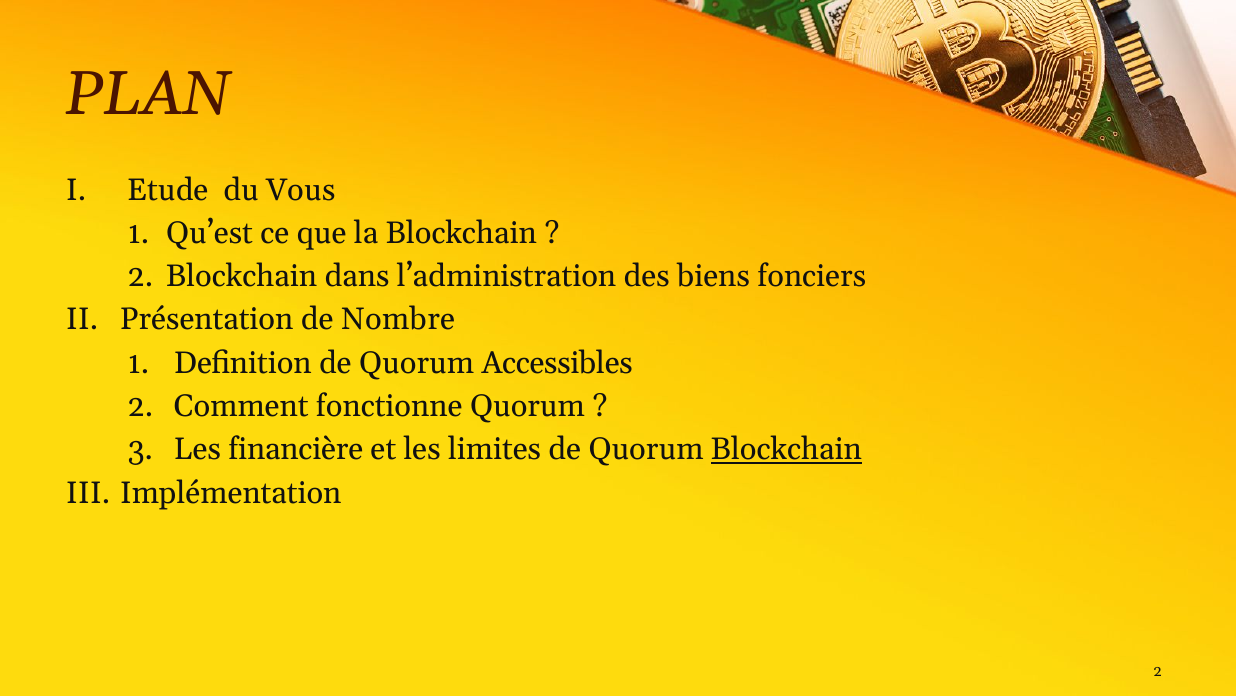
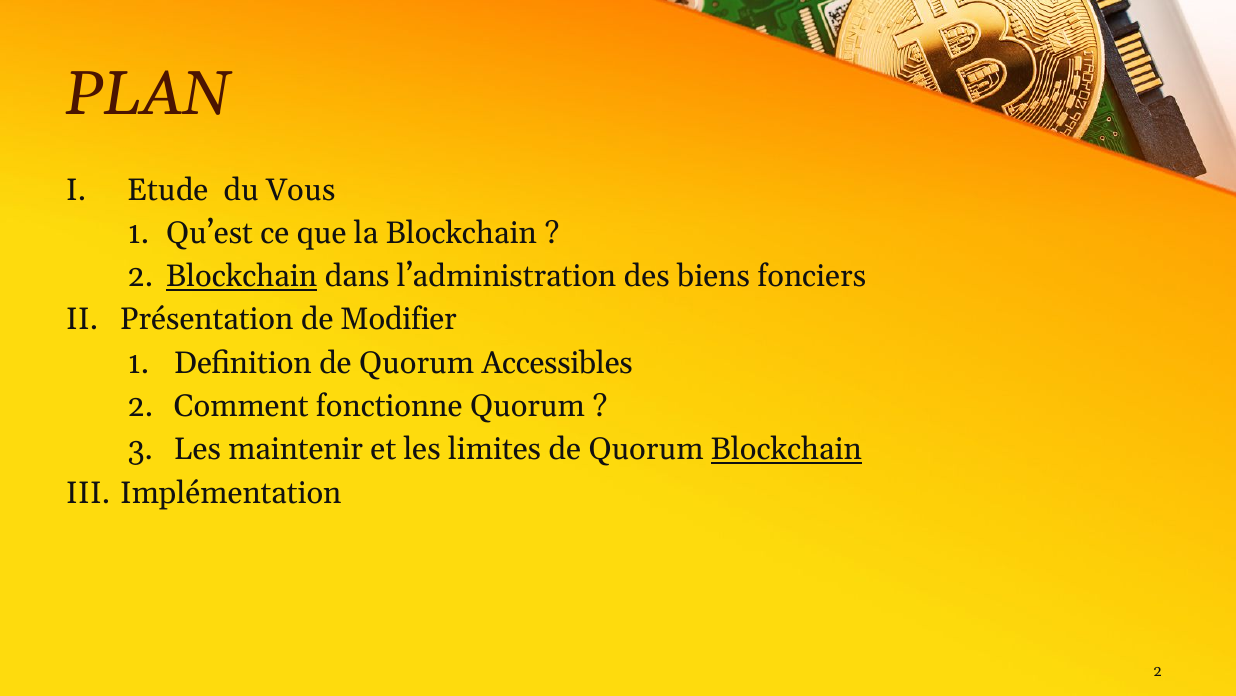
Blockchain underline: none -> present (242, 276)
Nombre: Nombre -> Modifier (398, 320)
financière: financière -> maintenir (296, 449)
